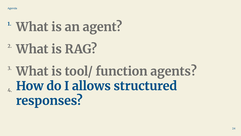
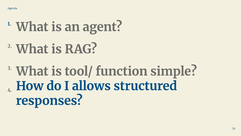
agents: agents -> simple (174, 71)
